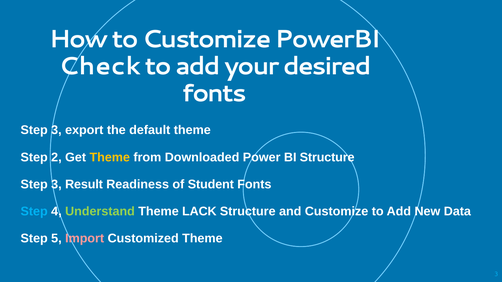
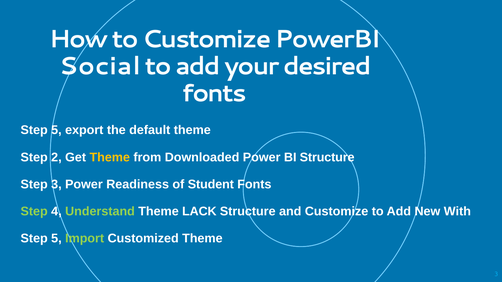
Check: Check -> Social (100, 66)
3: 3 -> 5 (56, 130)
3 Result: Result -> Power (84, 185)
Step colour: light blue -> light green (34, 212)
Data: Data -> With (457, 212)
Import colour: pink -> light green (85, 239)
